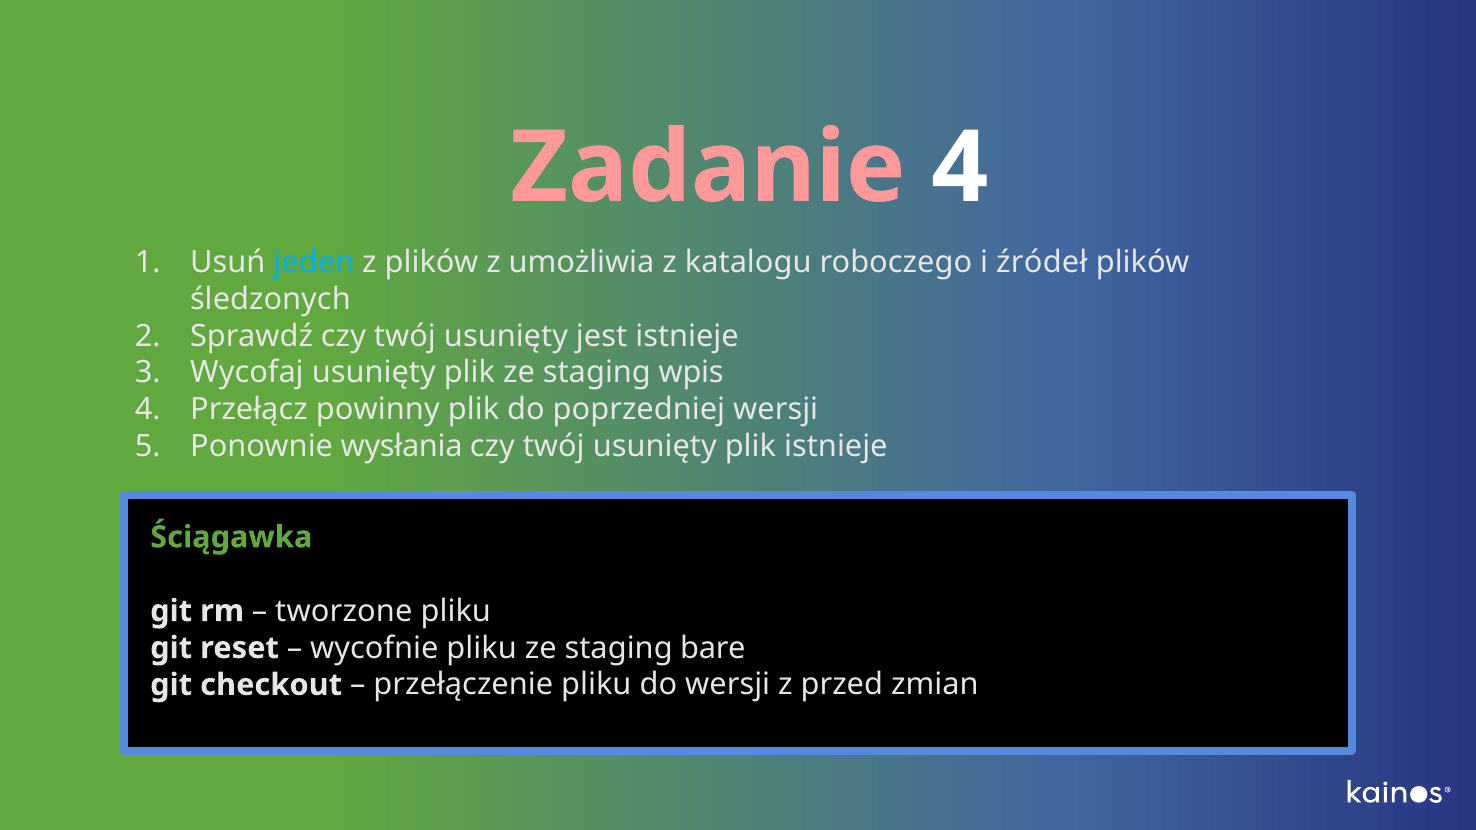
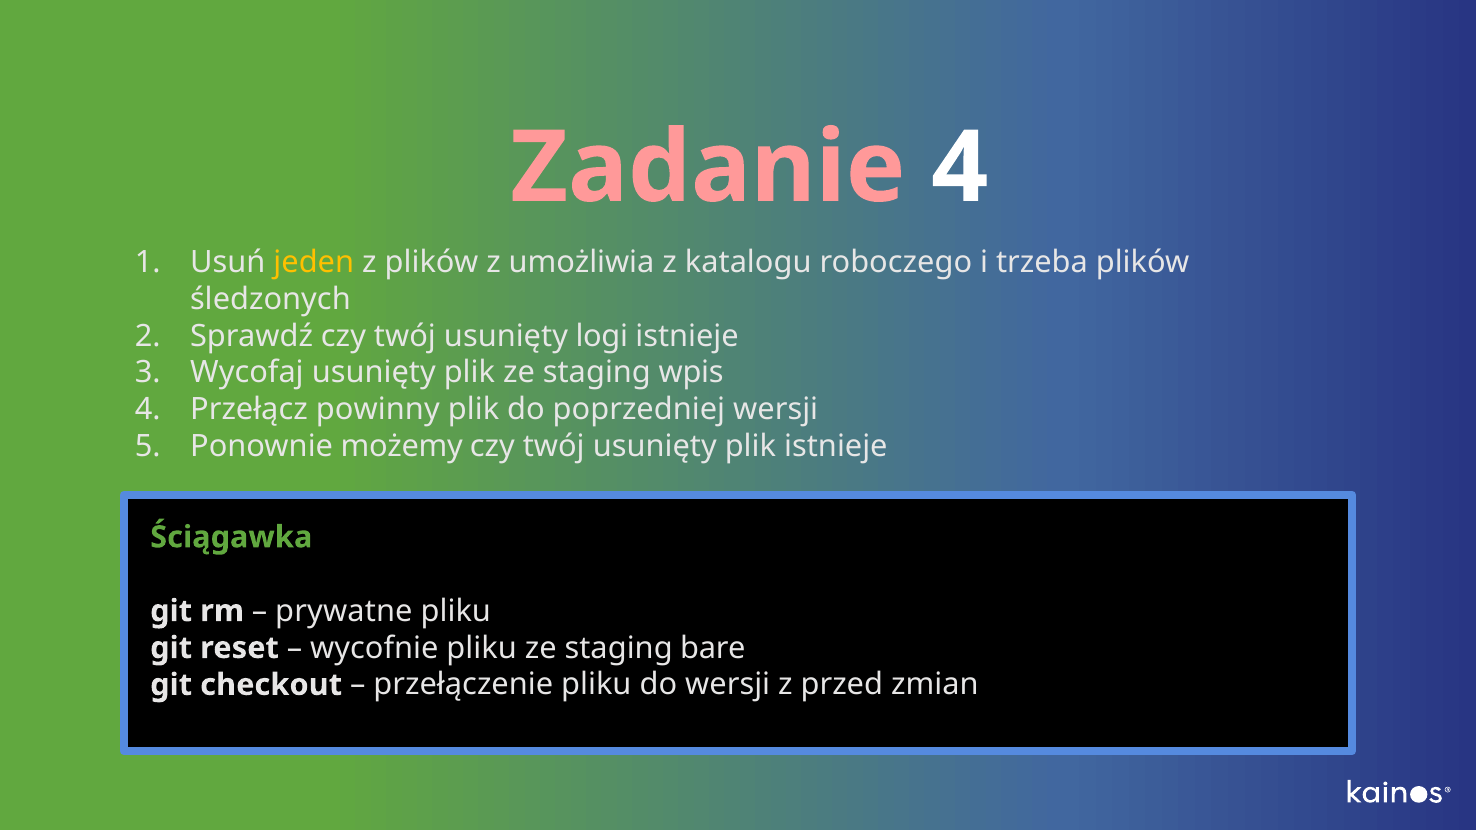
jeden colour: light blue -> yellow (314, 262)
źródeł: źródeł -> trzeba (1042, 262)
jest: jest -> logi (602, 336)
wysłania: wysłania -> możemy (402, 447)
tworzone: tworzone -> prywatne (344, 611)
